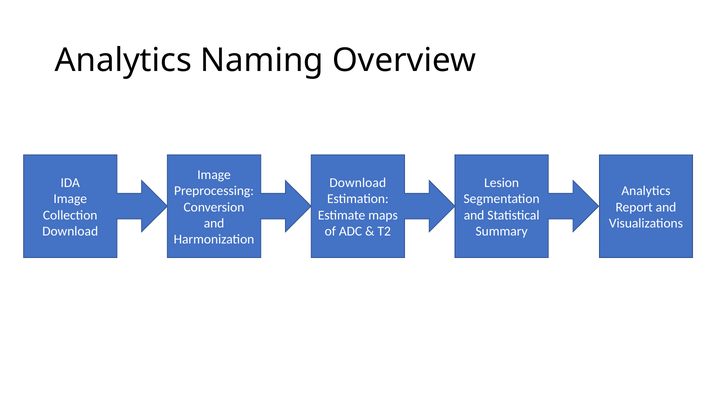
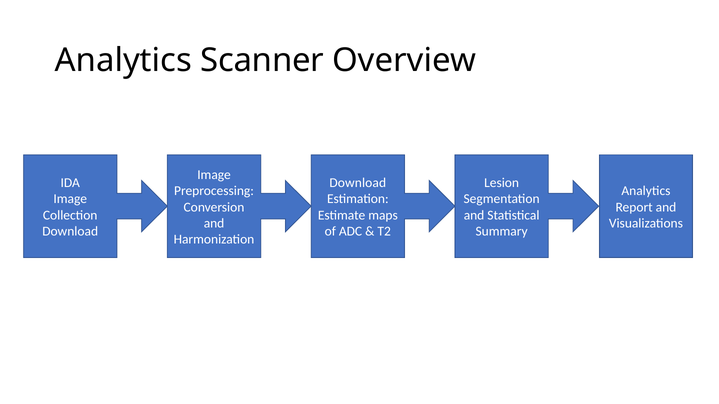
Naming: Naming -> Scanner (262, 60)
